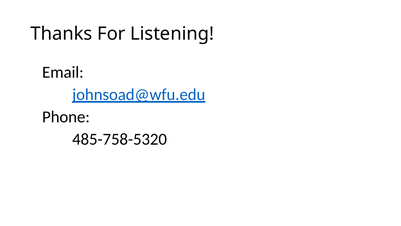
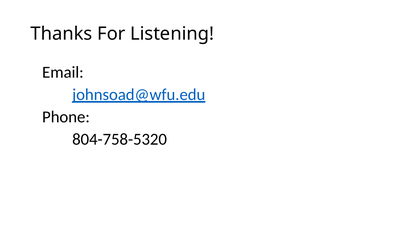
485-758-5320: 485-758-5320 -> 804-758-5320 (120, 139)
